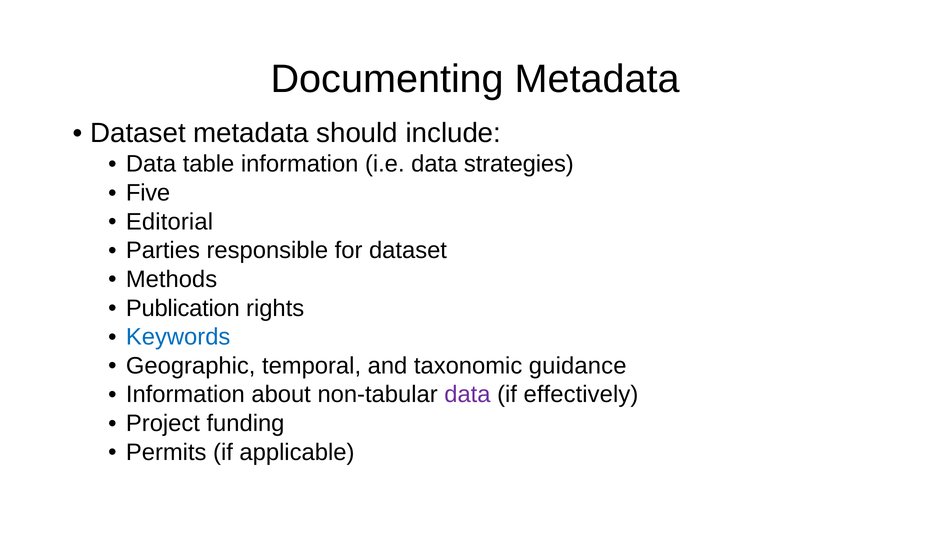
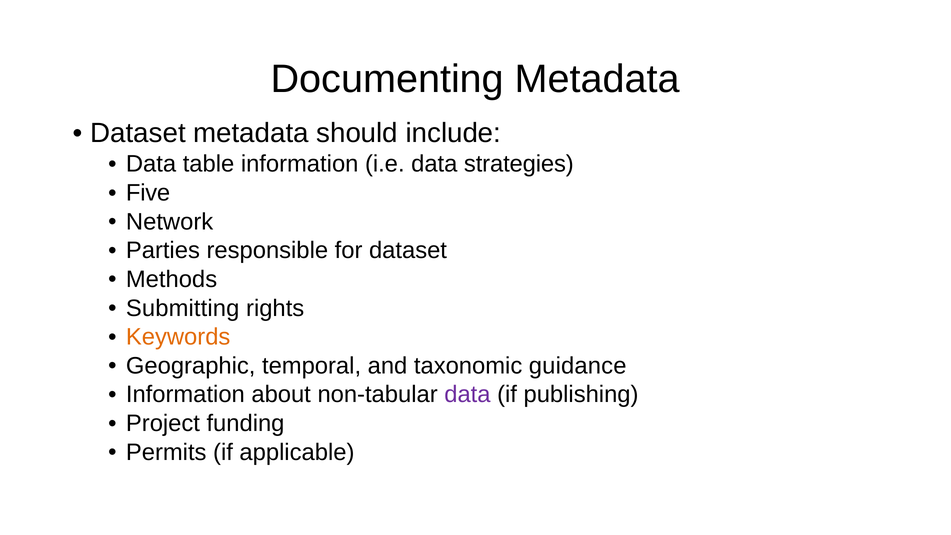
Editorial: Editorial -> Network (170, 222)
Publication: Publication -> Submitting (183, 308)
Keywords colour: blue -> orange (178, 337)
effectively: effectively -> publishing (581, 395)
